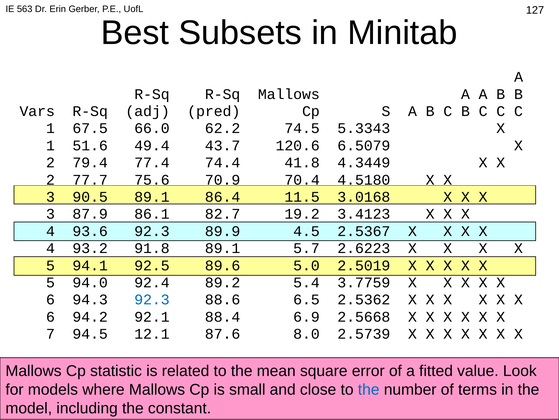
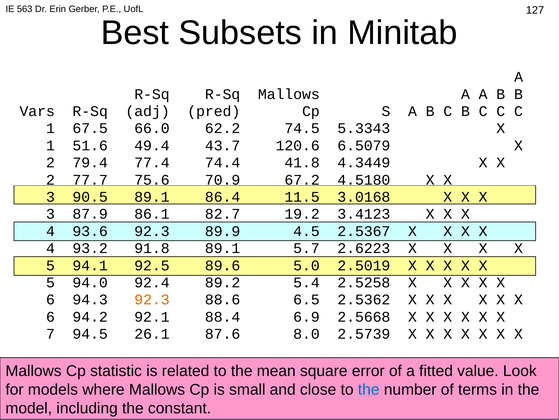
70.4: 70.4 -> 67.2 (302, 179)
3.7759: 3.7759 -> 2.5258 (364, 282)
92.3 colour: blue -> orange (152, 299)
12.1: 12.1 -> 26.1 (152, 333)
